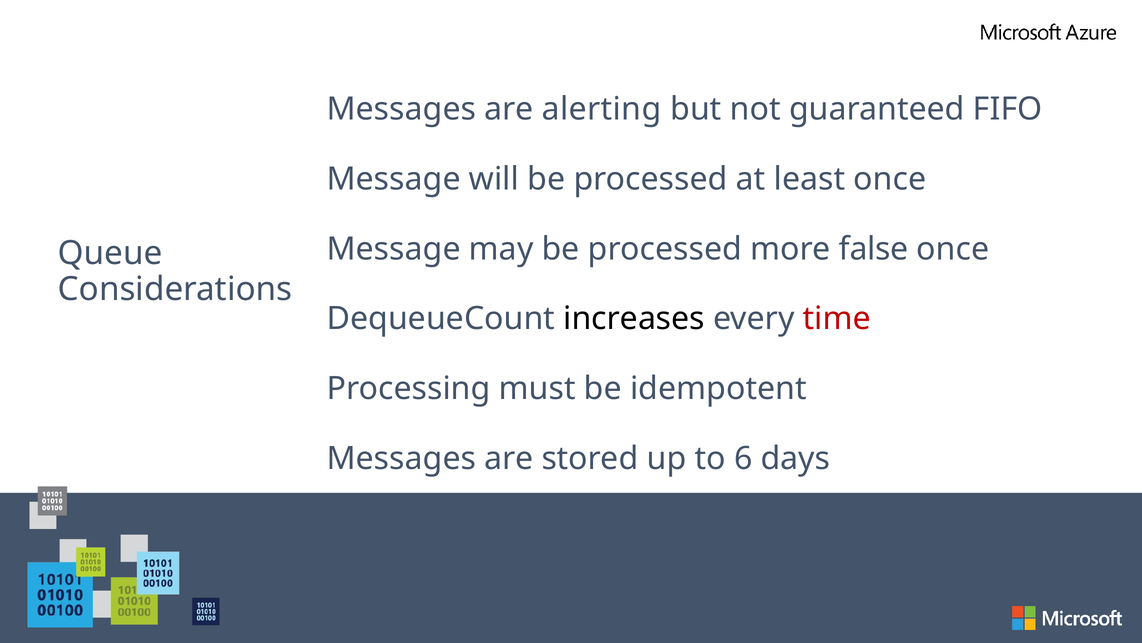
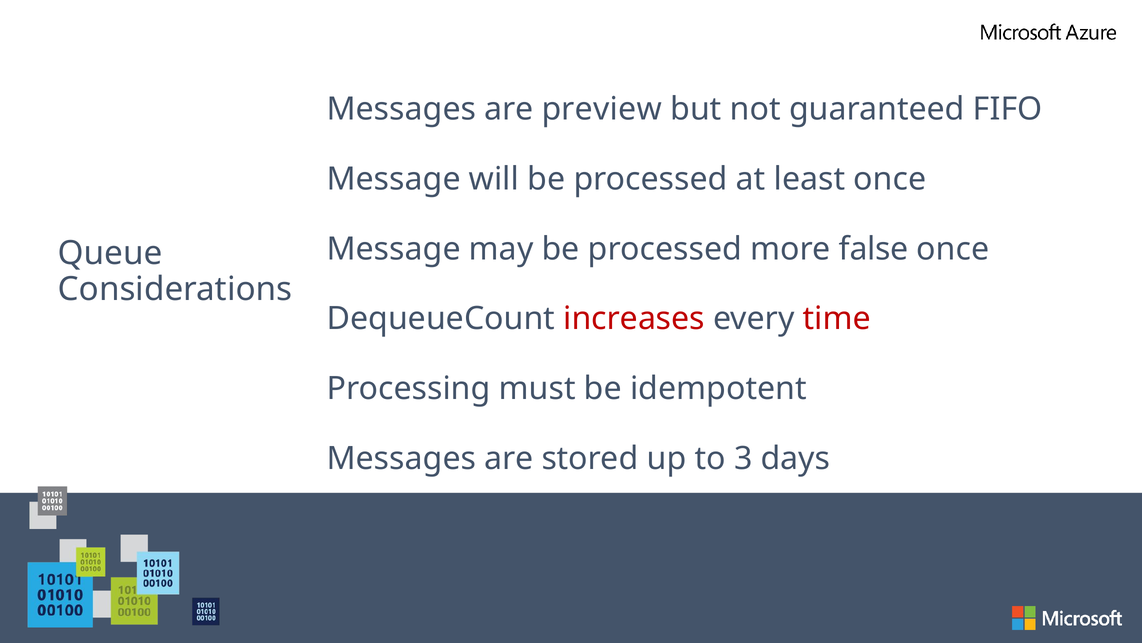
alerting: alerting -> preview (602, 109)
increases colour: black -> red (634, 319)
6: 6 -> 3 (743, 458)
